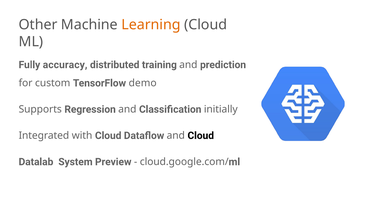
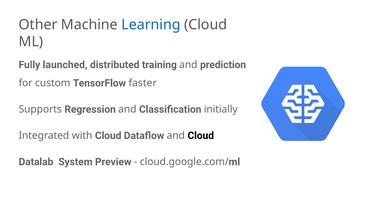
Learning colour: orange -> blue (151, 25)
accuracy: accuracy -> launched (65, 65)
demo: demo -> faster (143, 83)
